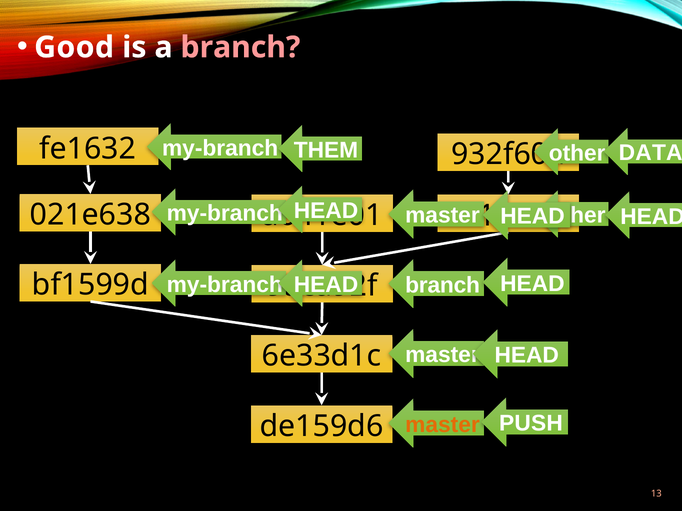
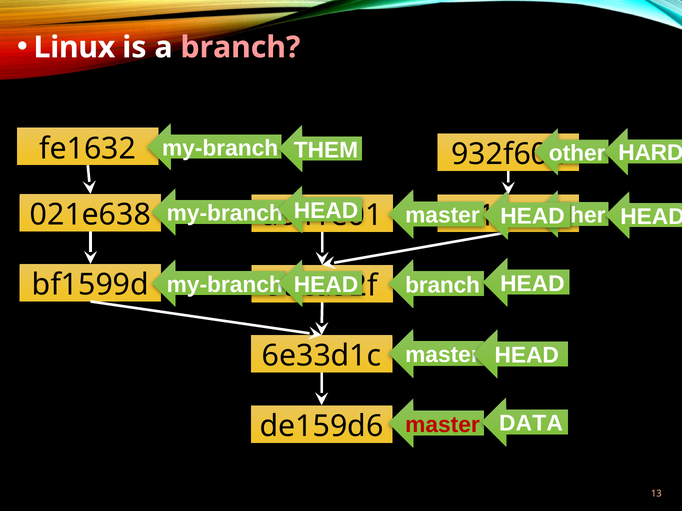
Good: Good -> Linux (74, 47)
DATA: DATA -> HARD (651, 153)
PUSH: PUSH -> DATA (531, 424)
master colour: orange -> red (442, 425)
